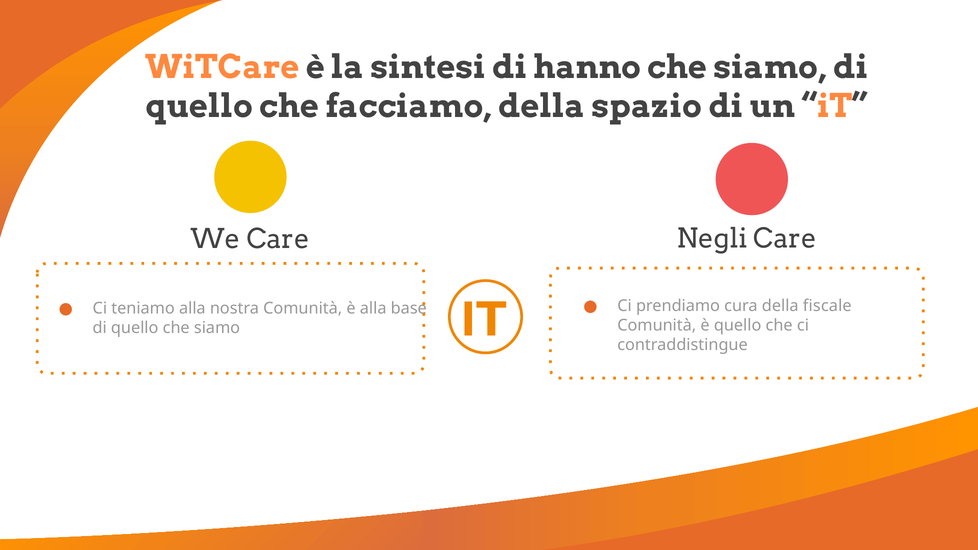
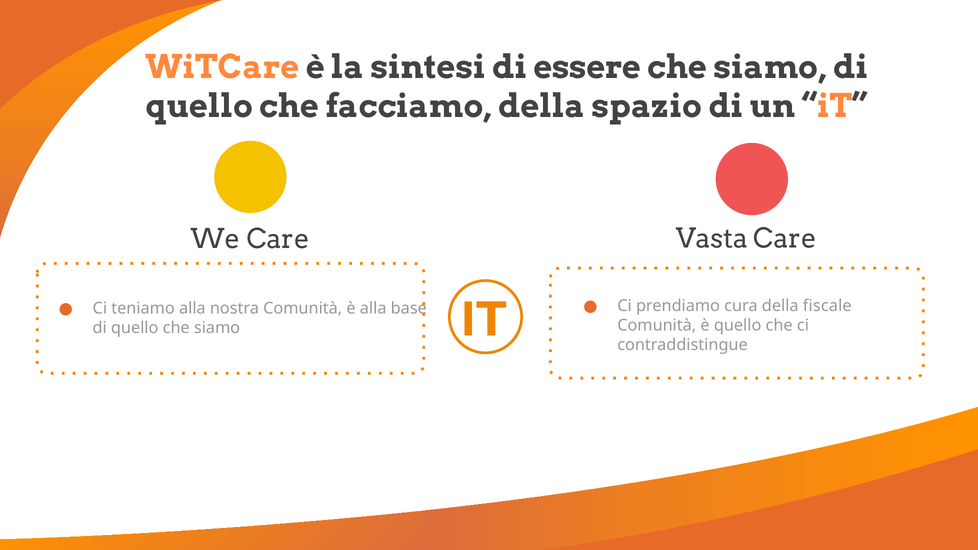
hanno: hanno -> essere (588, 67)
Negli: Negli -> Vasta (712, 239)
